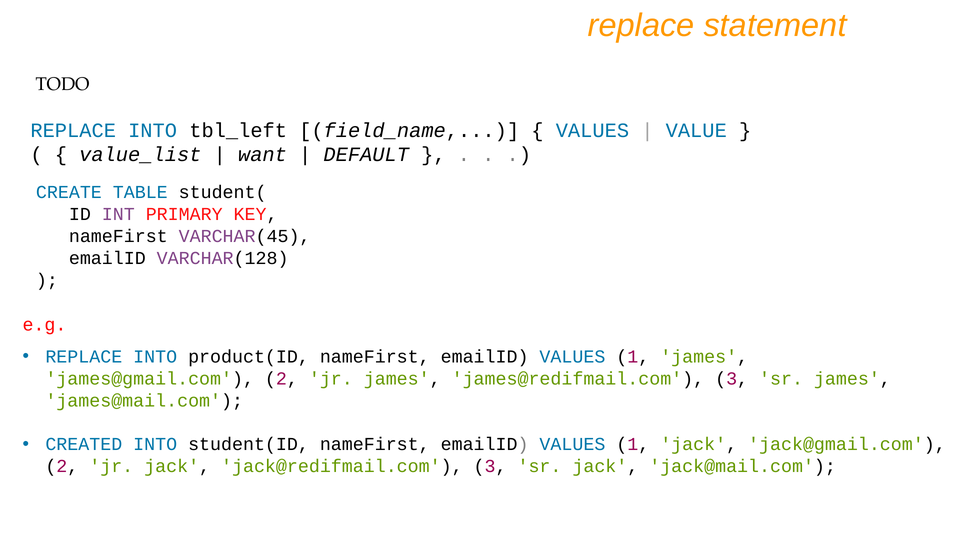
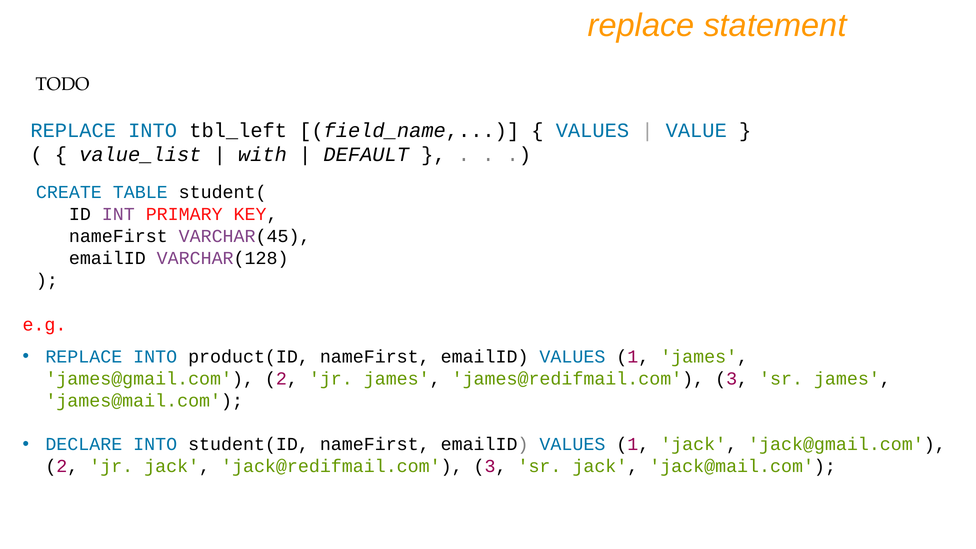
want: want -> with (262, 155)
CREATED: CREATED -> DECLARE (84, 444)
